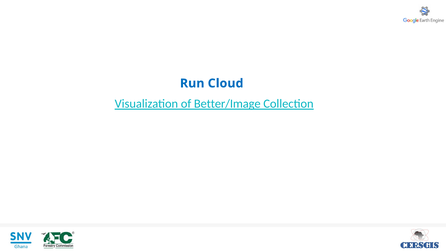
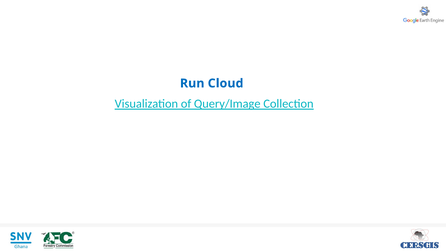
Better/Image: Better/Image -> Query/Image (227, 104)
